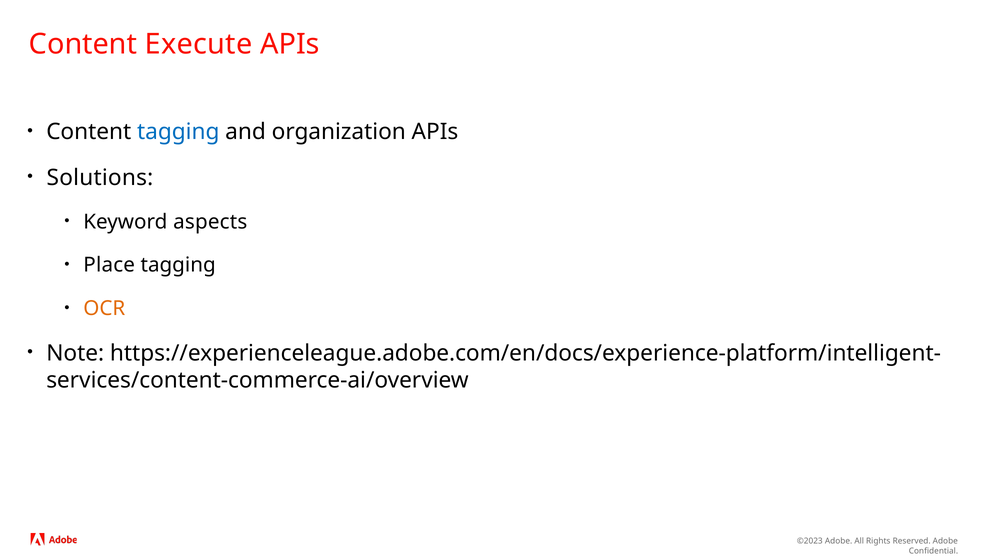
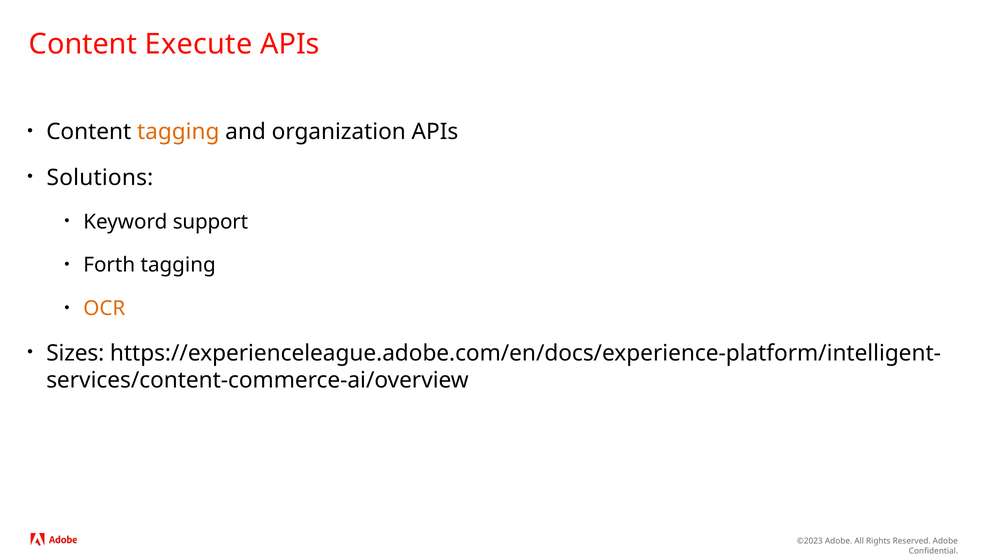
tagging colour: blue -> orange (178, 132)
aspects: aspects -> support (210, 222)
Place: Place -> Forth (109, 265)
Note: Note -> Sizes (75, 353)
